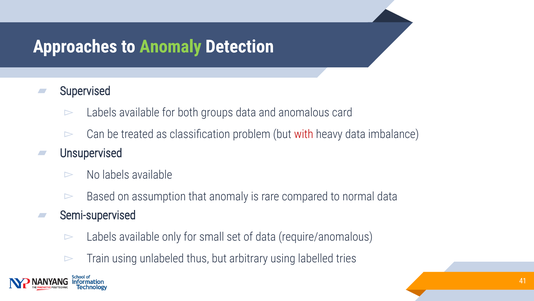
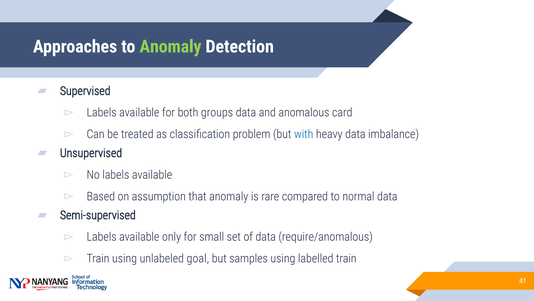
with colour: red -> blue (304, 134)
thus: thus -> goal (198, 258)
arbitrary: arbitrary -> samples (249, 258)
labelled tries: tries -> train (346, 258)
